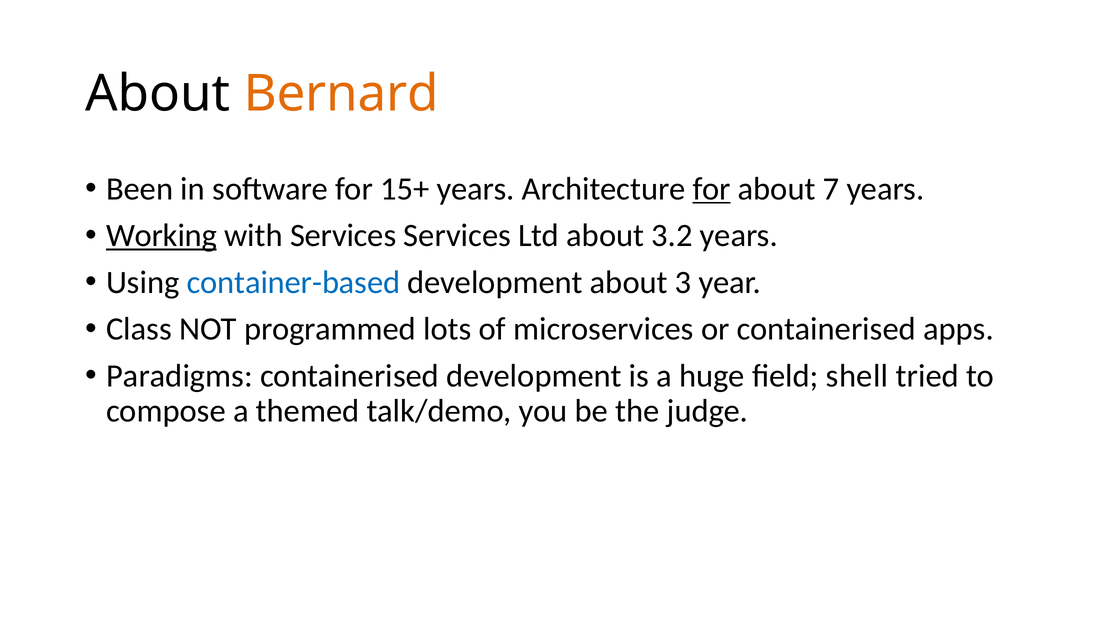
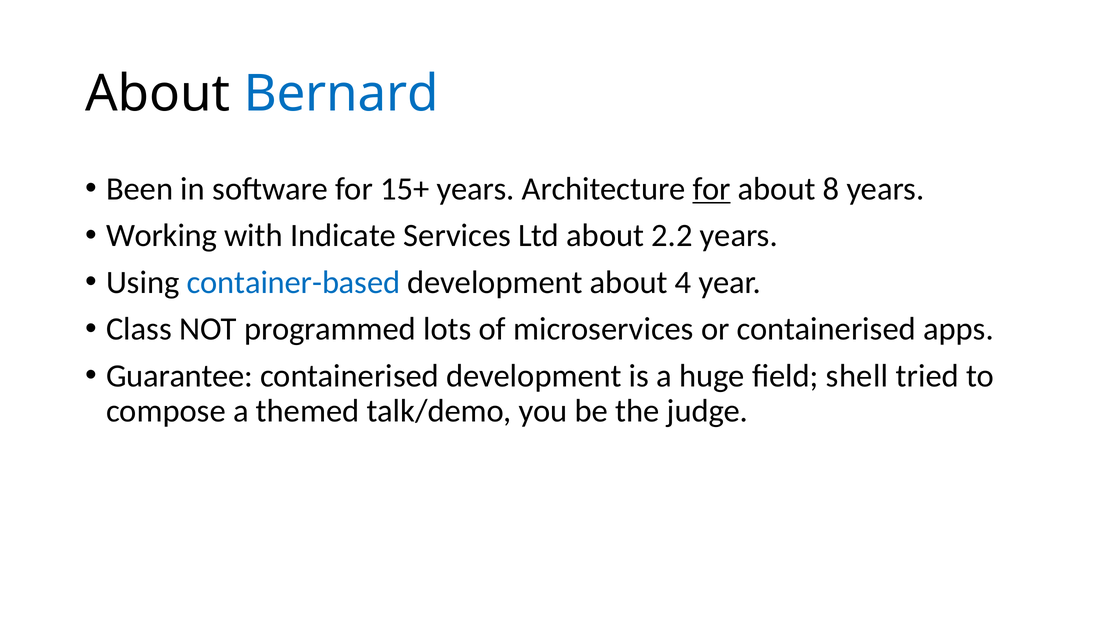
Bernard colour: orange -> blue (341, 94)
7: 7 -> 8 (831, 189)
Working underline: present -> none (162, 236)
with Services: Services -> Indicate (343, 236)
3.2: 3.2 -> 2.2 (672, 236)
3: 3 -> 4 (683, 283)
Paradigms: Paradigms -> Guarantee (180, 376)
